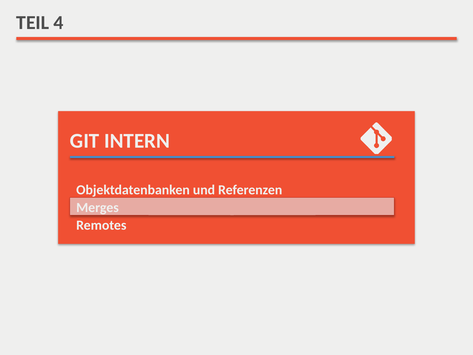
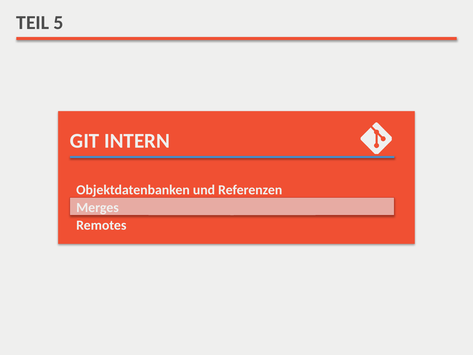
4: 4 -> 5 (59, 23)
